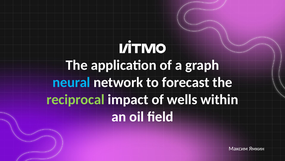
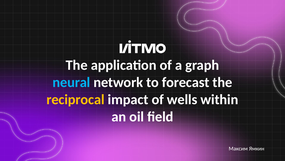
reciprocal colour: light green -> yellow (76, 99)
